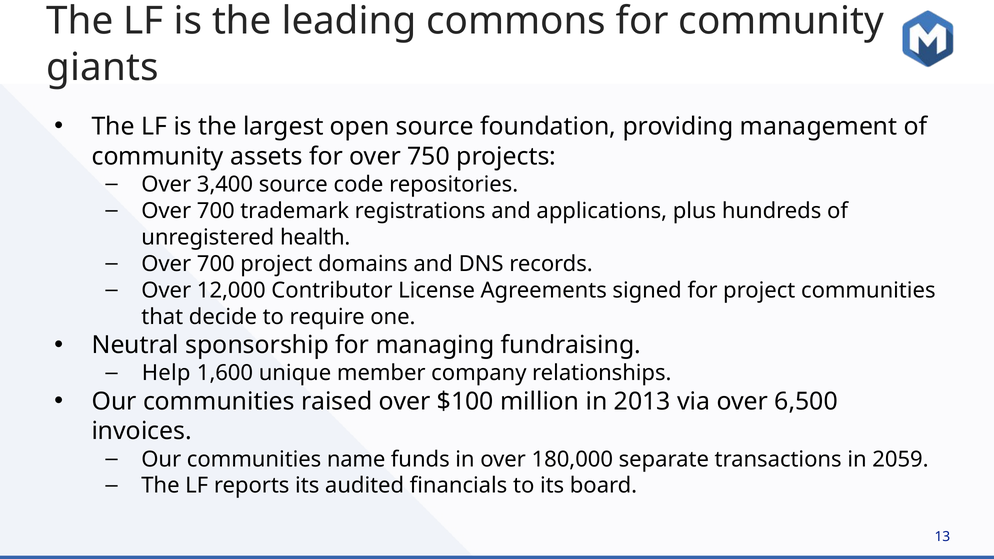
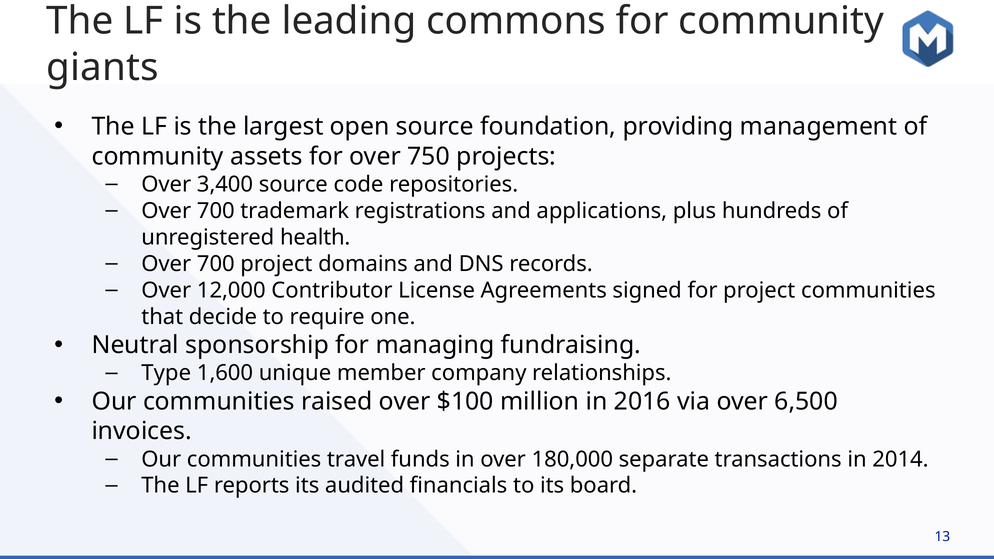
Help: Help -> Type (166, 373)
2013: 2013 -> 2016 (642, 402)
name: name -> travel (356, 459)
2059: 2059 -> 2014 (900, 459)
